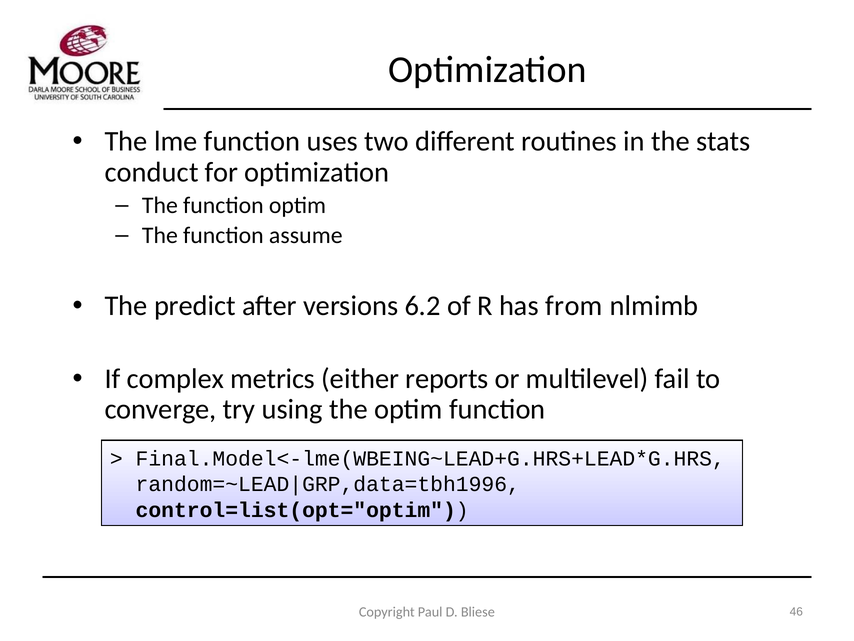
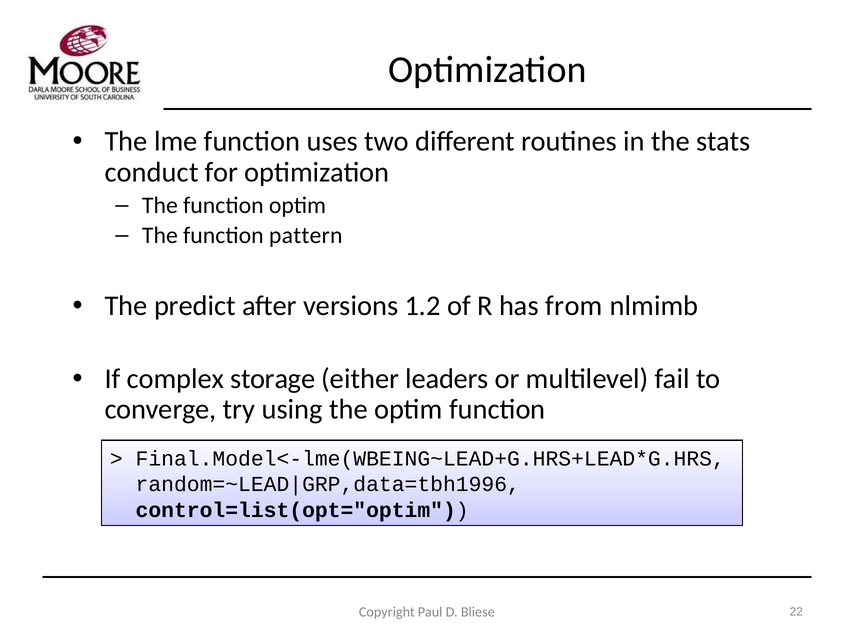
assume: assume -> pattern (306, 235)
6.2: 6.2 -> 1.2 (423, 306)
metrics: metrics -> storage (273, 378)
reports: reports -> leaders (447, 378)
46: 46 -> 22 (796, 612)
